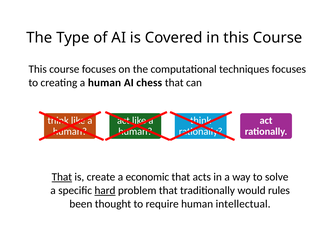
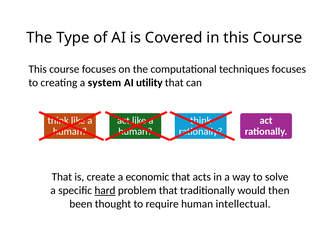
creating a human: human -> system (104, 83)
chess: chess -> utility (149, 83)
That underline: present -> none (62, 177)
rules: rules -> then (279, 190)
